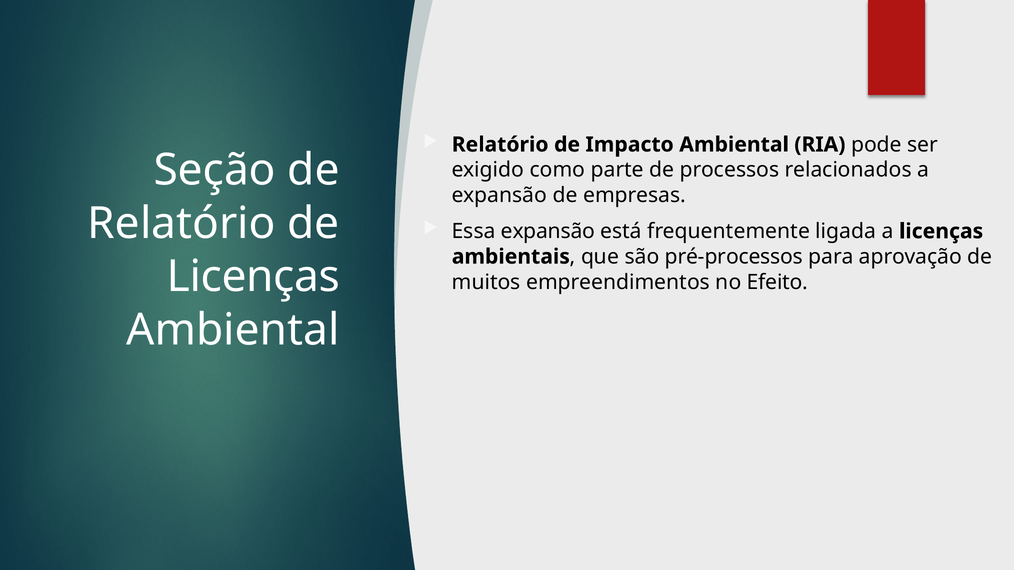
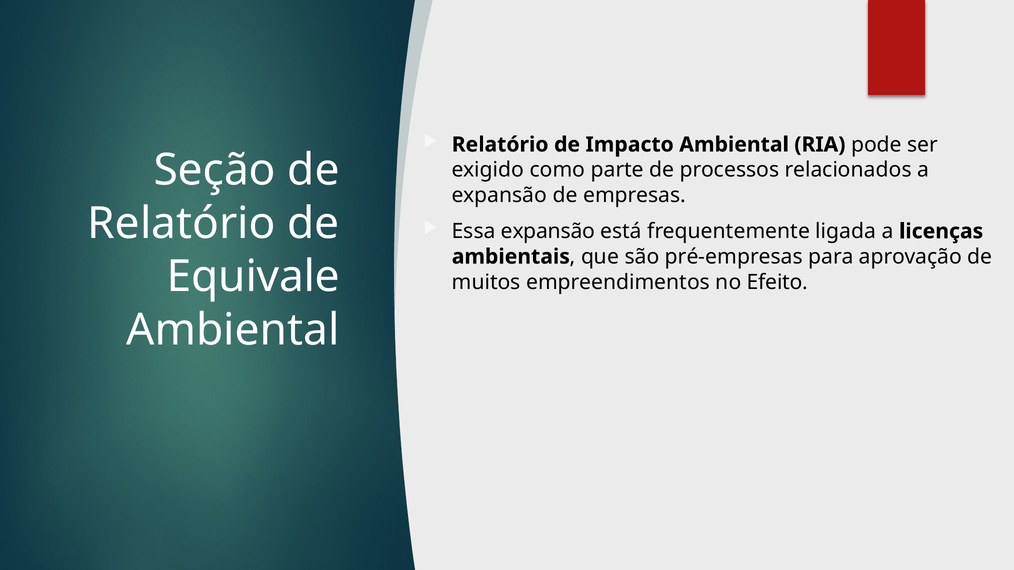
pré-processos: pré-processos -> pré-empresas (734, 257)
Licenças: Licenças -> Equivale (253, 277)
